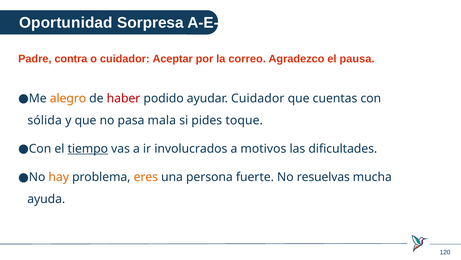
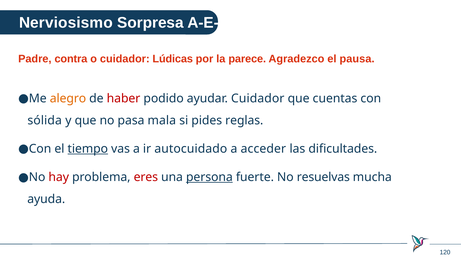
Oportunidad: Oportunidad -> Nerviosismo (66, 23)
Aceptar: Aceptar -> Lúdicas (173, 59)
correo: correo -> parece (247, 59)
toque: toque -> reglas (244, 120)
involucrados: involucrados -> autocuidado (191, 148)
motivos: motivos -> acceder (263, 148)
hay colour: orange -> red (59, 177)
eres colour: orange -> red (146, 177)
persona underline: none -> present (209, 177)
